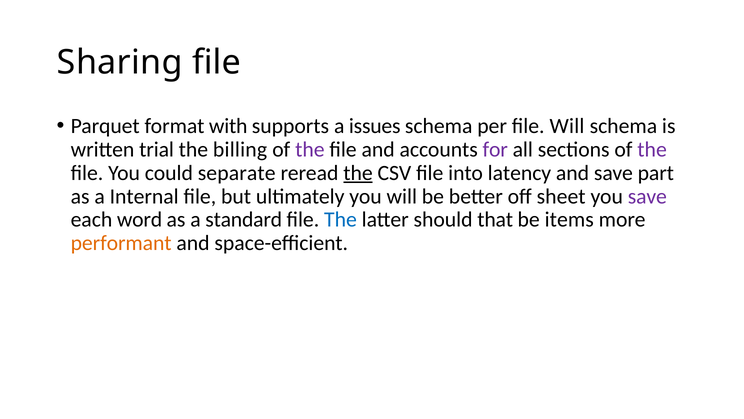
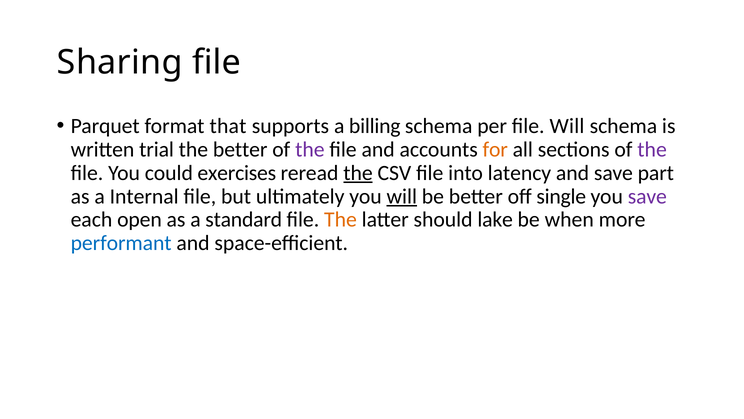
with: with -> that (228, 126)
issues: issues -> billing (375, 126)
the billing: billing -> better (240, 149)
for colour: purple -> orange (495, 149)
separate: separate -> exercises (237, 173)
will underline: none -> present (402, 196)
sheet: sheet -> single (561, 196)
word: word -> open (139, 220)
The colour: blue -> orange (340, 220)
that: that -> lake (495, 220)
items: items -> when (569, 220)
performant colour: orange -> blue (121, 243)
